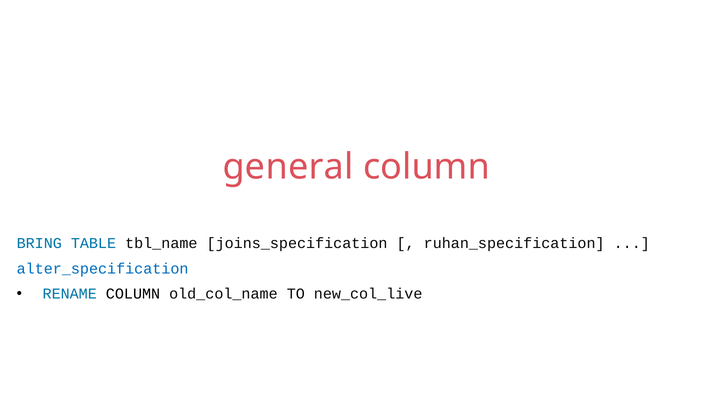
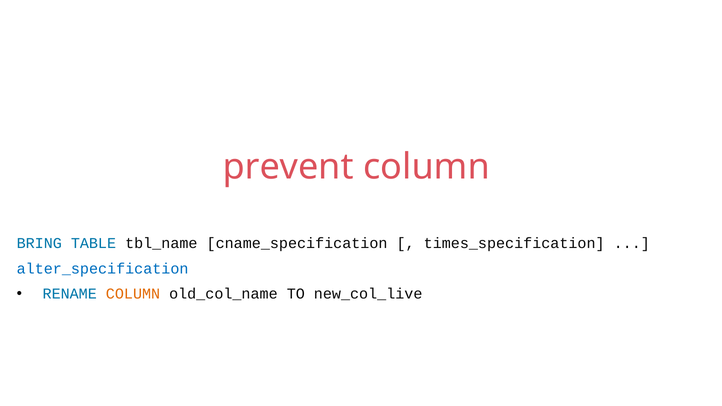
general: general -> prevent (288, 167)
joins_specification: joins_specification -> cname_specification (297, 243)
ruhan_specification: ruhan_specification -> times_specification (514, 243)
COLUMN colour: black -> orange (133, 294)
